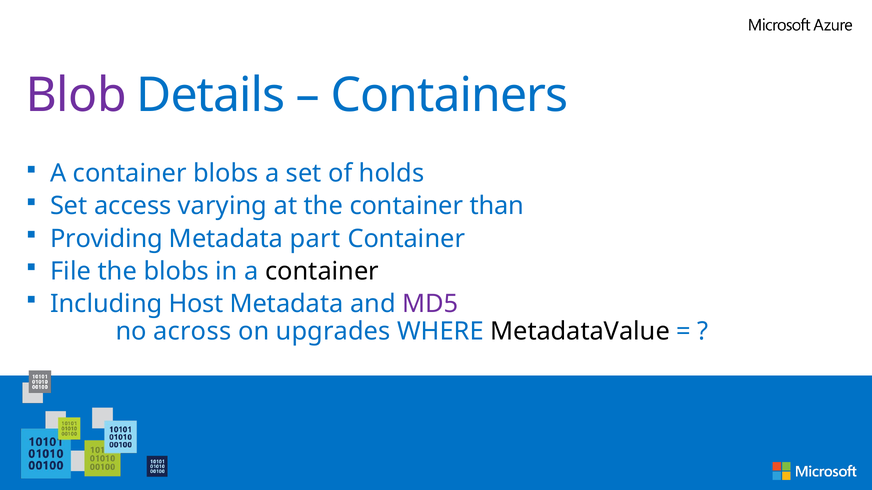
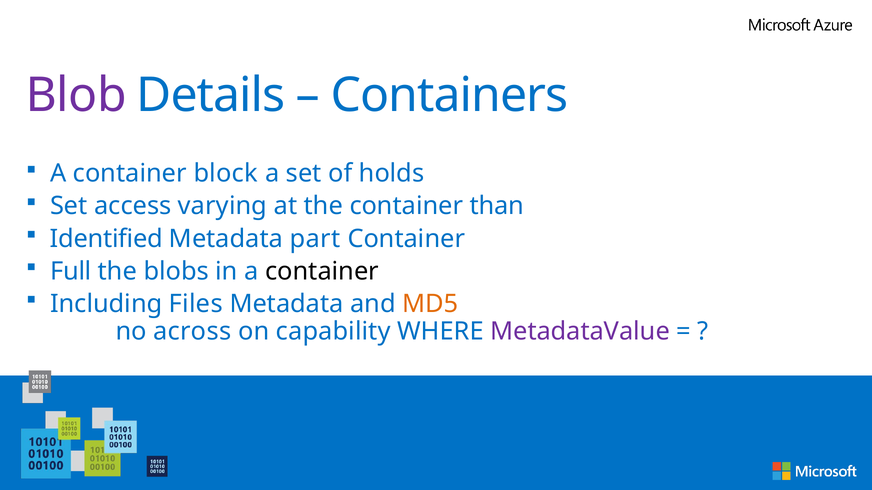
container blobs: blobs -> block (226, 174)
Providing: Providing -> Identified (106, 239)
File: File -> Full (71, 271)
Host: Host -> Files (196, 304)
MD5 colour: purple -> orange (430, 304)
upgrades: upgrades -> capability (333, 331)
MetadataValue colour: black -> purple (580, 331)
